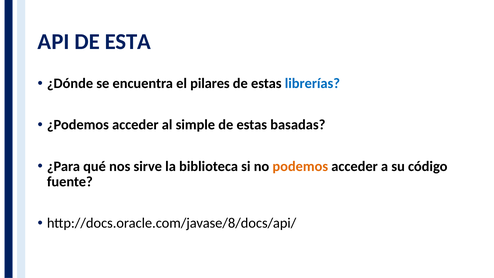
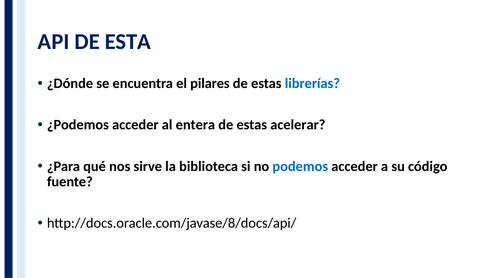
simple: simple -> entera (195, 125)
basadas: basadas -> acelerar (298, 125)
podemos colour: orange -> blue (300, 166)
